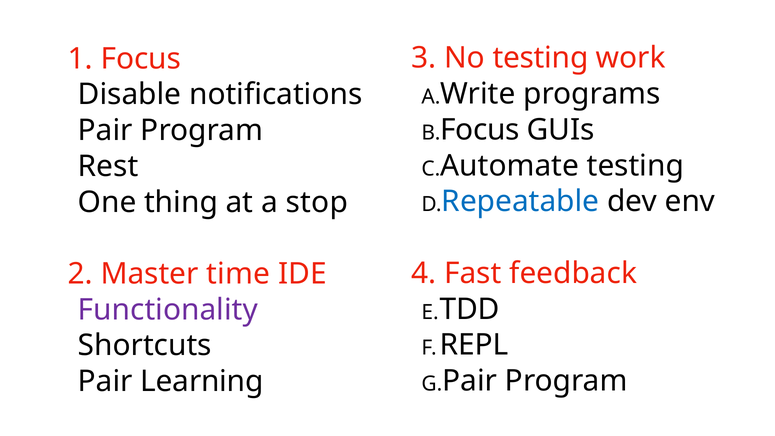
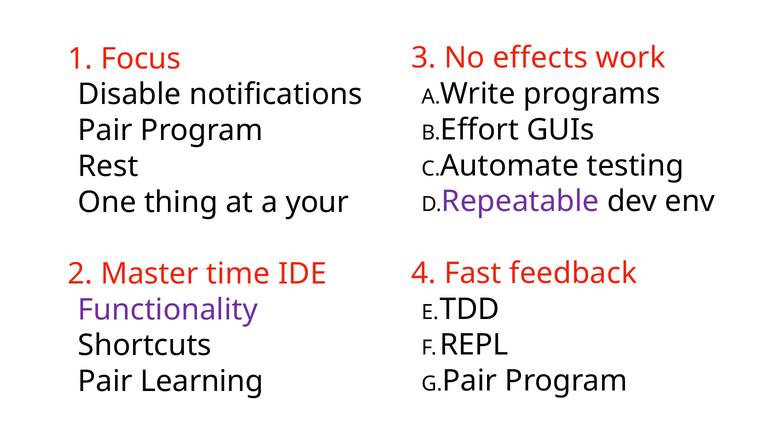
No testing: testing -> effects (540, 58)
Focus: Focus -> Effort (480, 130)
stop: stop -> your (317, 202)
Repeatable colour: blue -> purple (520, 202)
